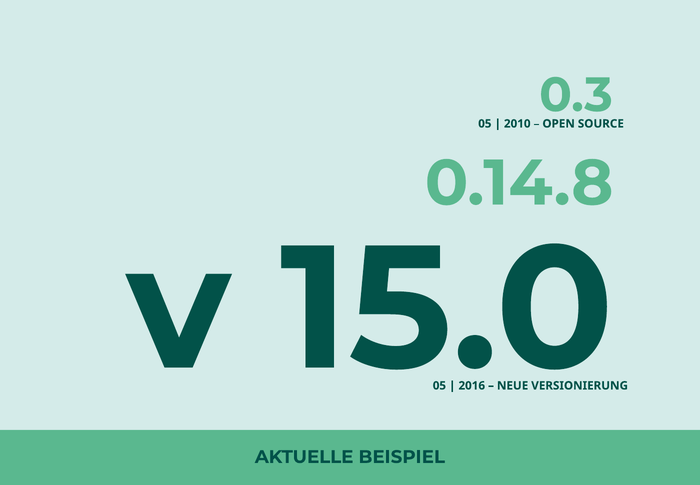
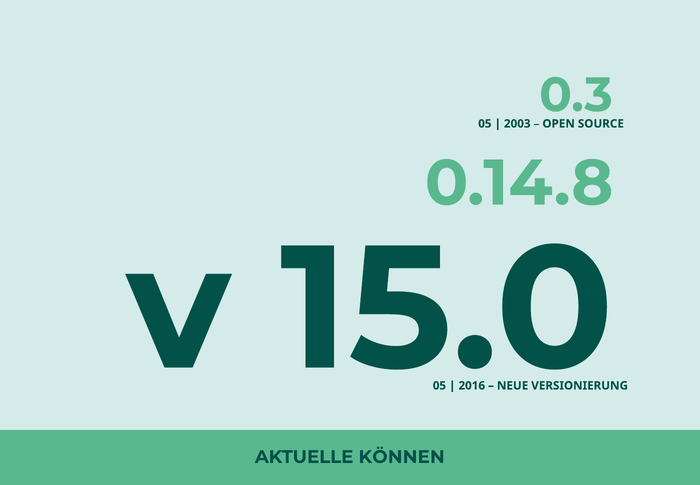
2010: 2010 -> 2003 (517, 124)
BEISPIEL: BEISPIEL -> KÖNNEN (402, 457)
